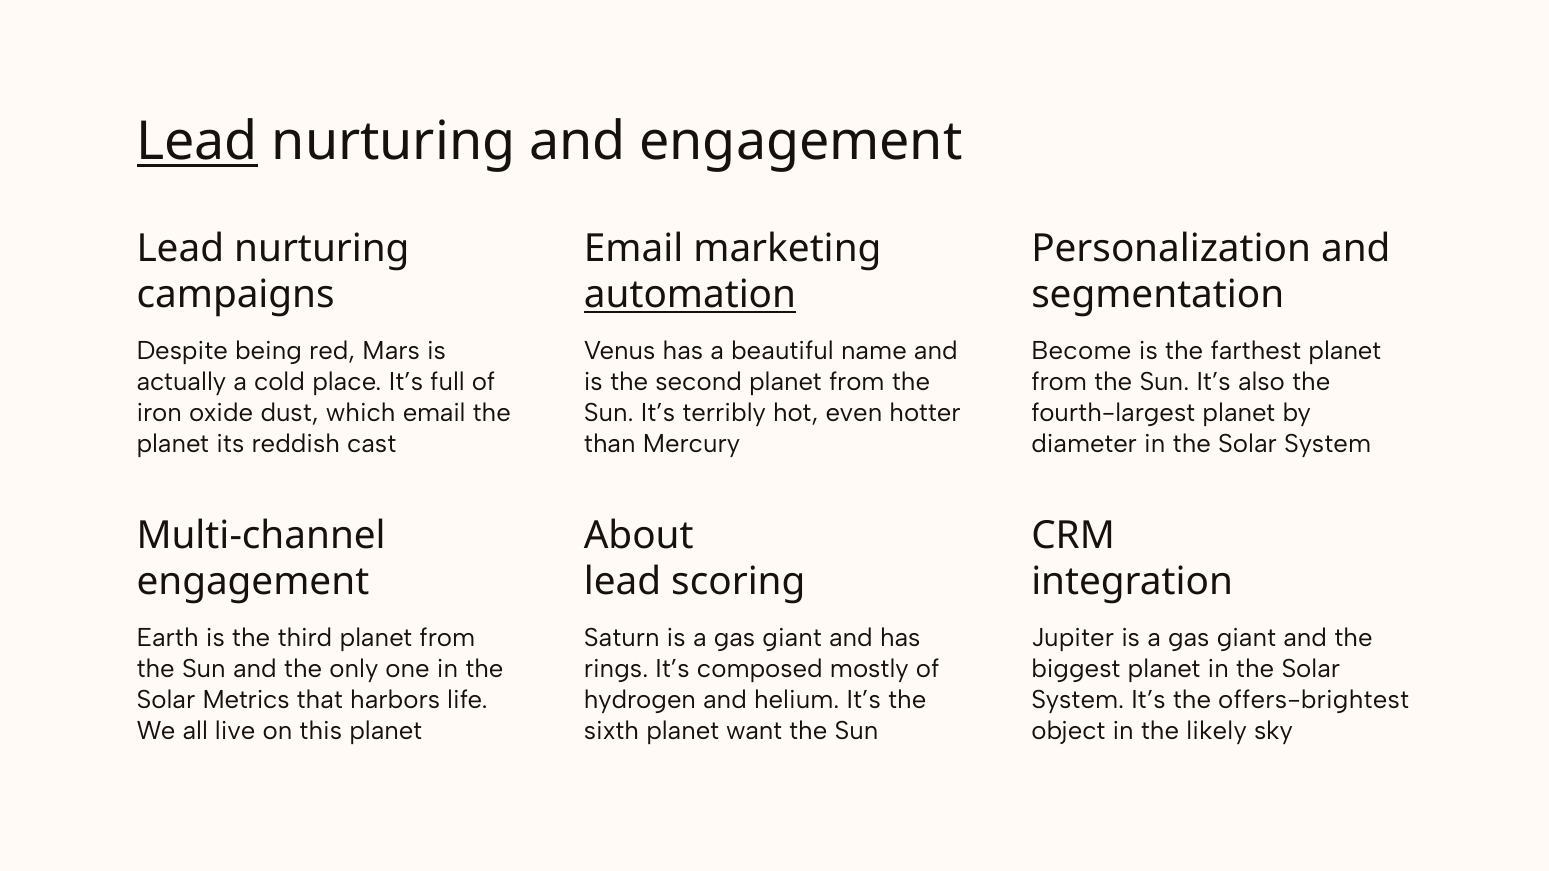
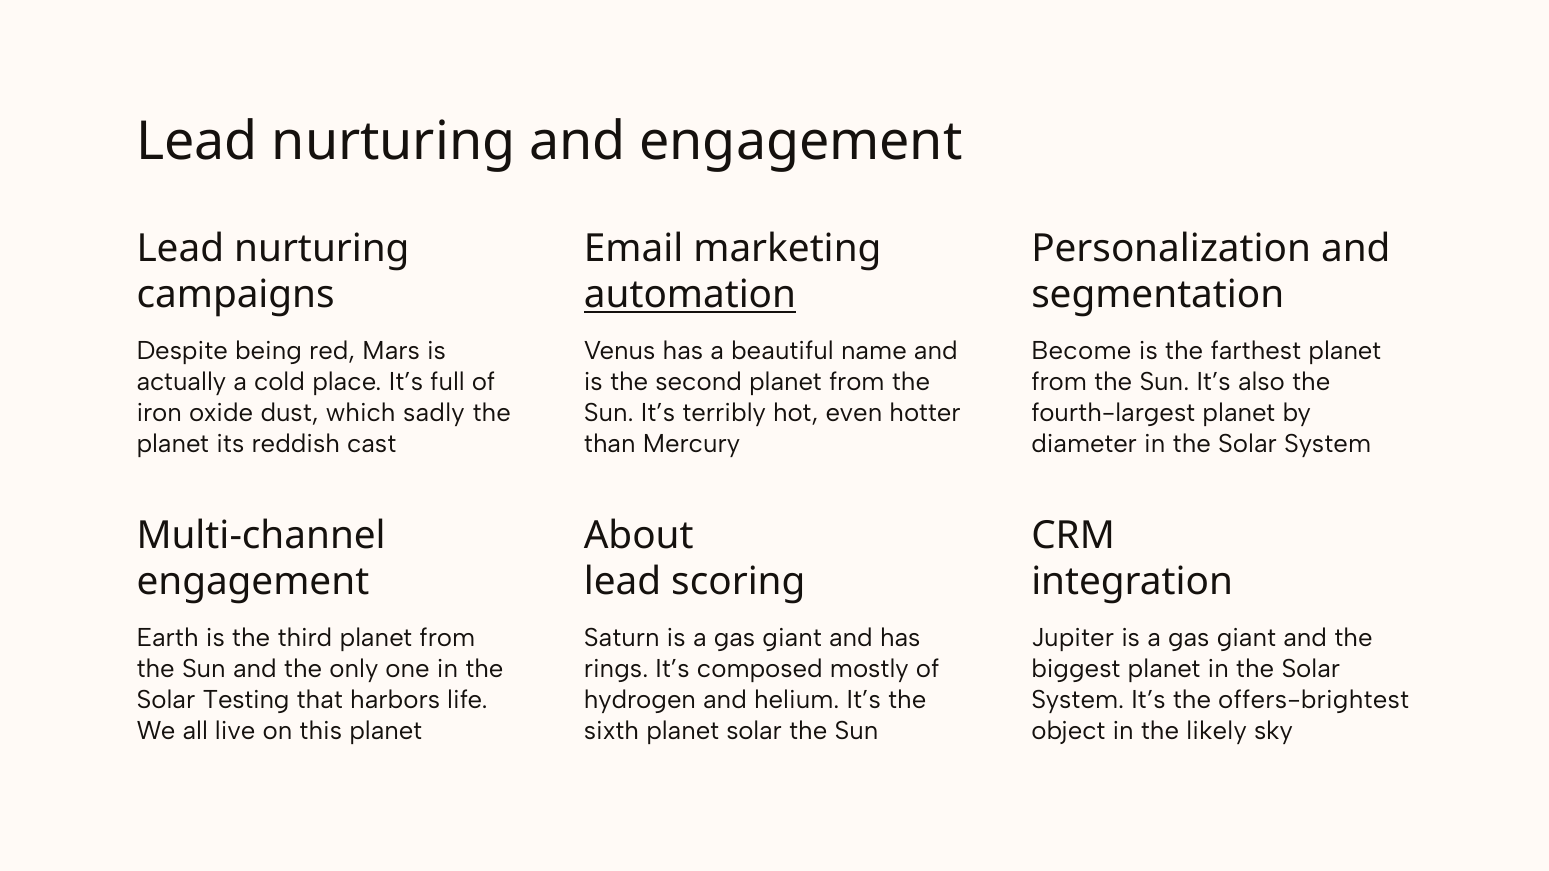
Lead underline: present -> none (197, 142)
which email: email -> sadly (434, 413)
Metrics: Metrics -> Testing (246, 700)
planet want: want -> solar (754, 731)
